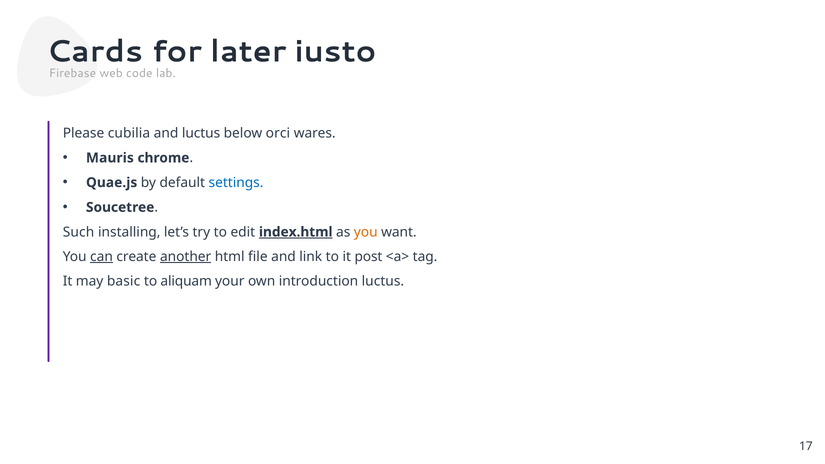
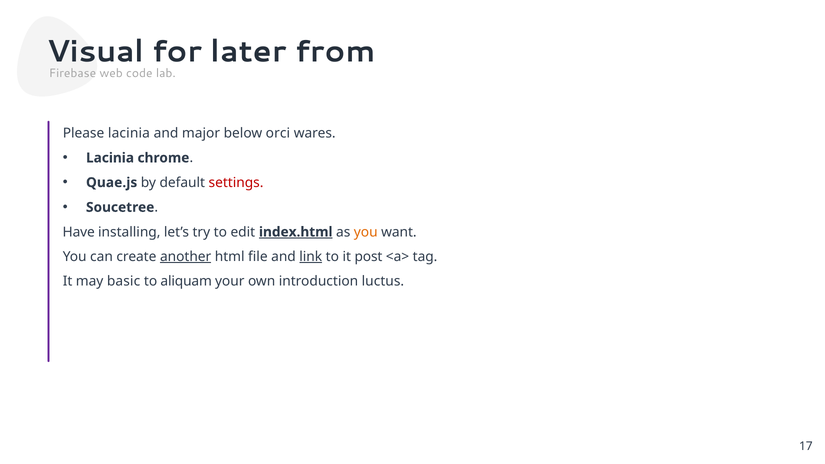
Cards: Cards -> Visual (95, 51)
iusto: iusto -> from (335, 51)
Please cubilia: cubilia -> lacinia (129, 133)
and luctus: luctus -> major (201, 133)
Mauris: Mauris -> Lacinia (110, 158)
settings colour: blue -> red (236, 183)
Such: Such -> Have (79, 232)
can underline: present -> none (101, 257)
link underline: none -> present (311, 257)
